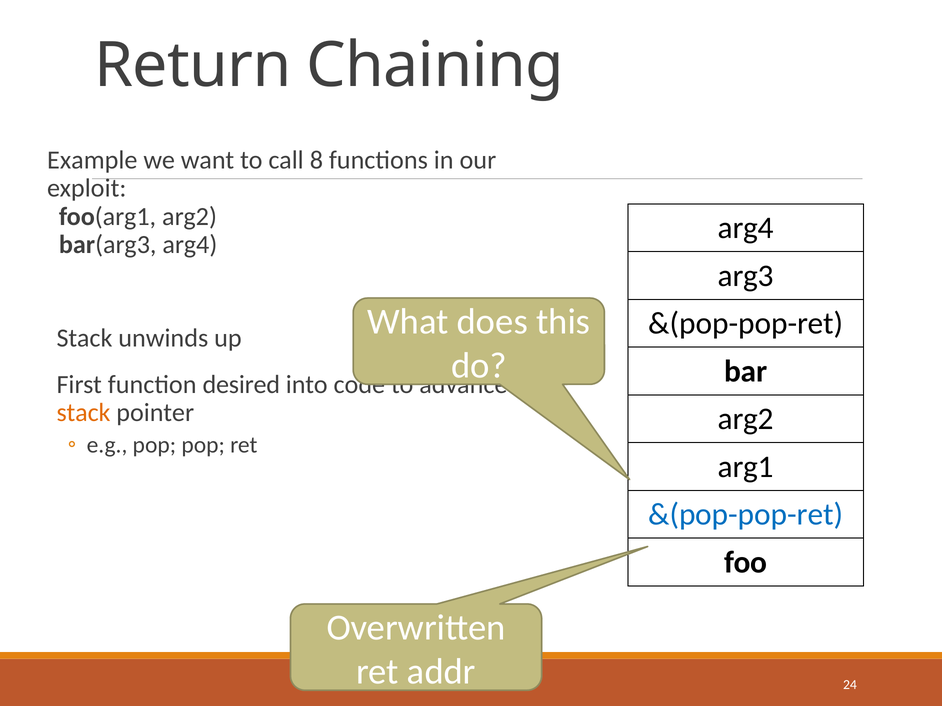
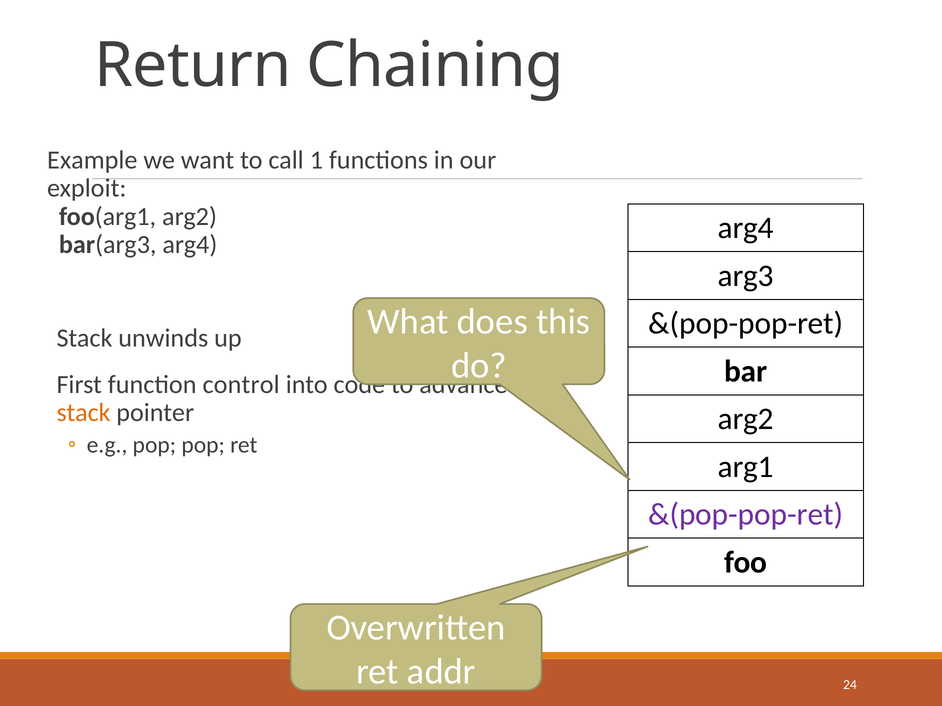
8: 8 -> 1 (316, 160)
desired: desired -> control (241, 385)
&(pop-pop-ret colour: blue -> purple (746, 515)
